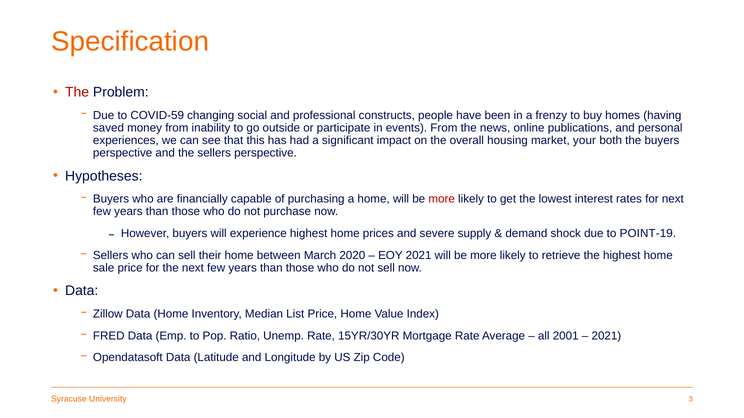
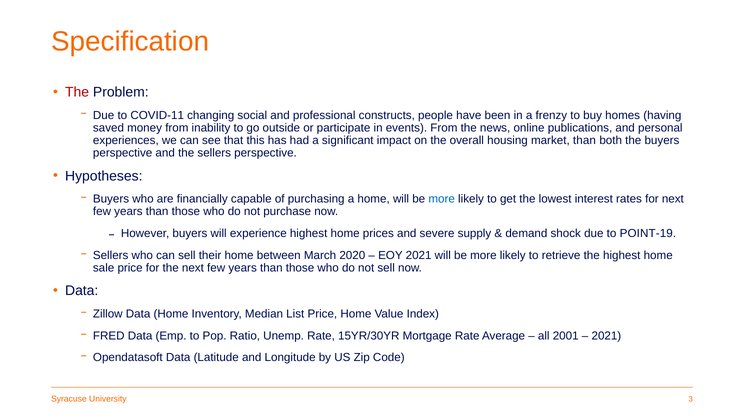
COVID-59: COVID-59 -> COVID-11 (157, 115)
market your: your -> than (584, 140)
more colour: red -> blue (442, 199)
